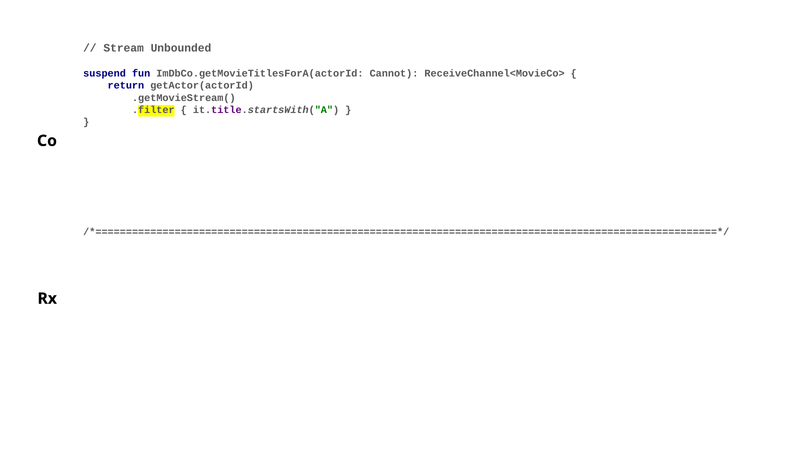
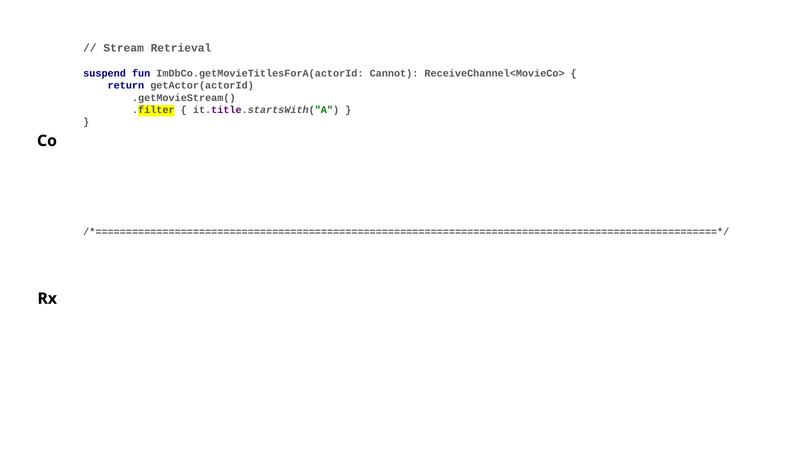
Unbounded: Unbounded -> Retrieval (181, 48)
